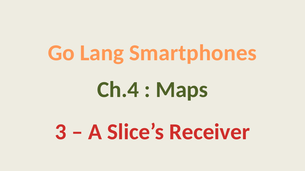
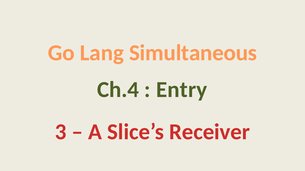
Smartphones: Smartphones -> Simultaneous (193, 53)
Maps: Maps -> Entry (182, 90)
